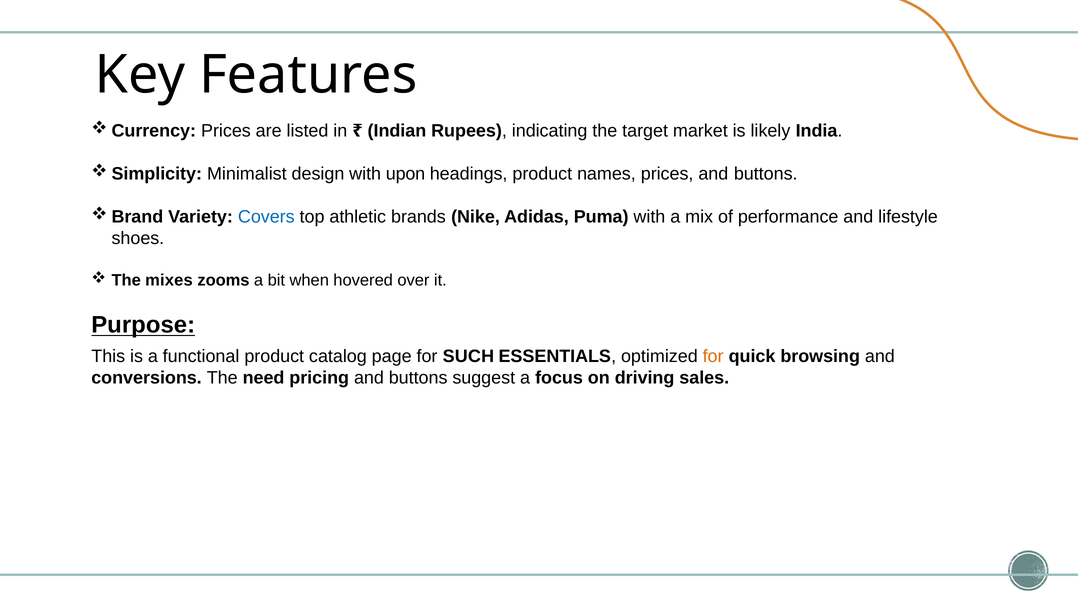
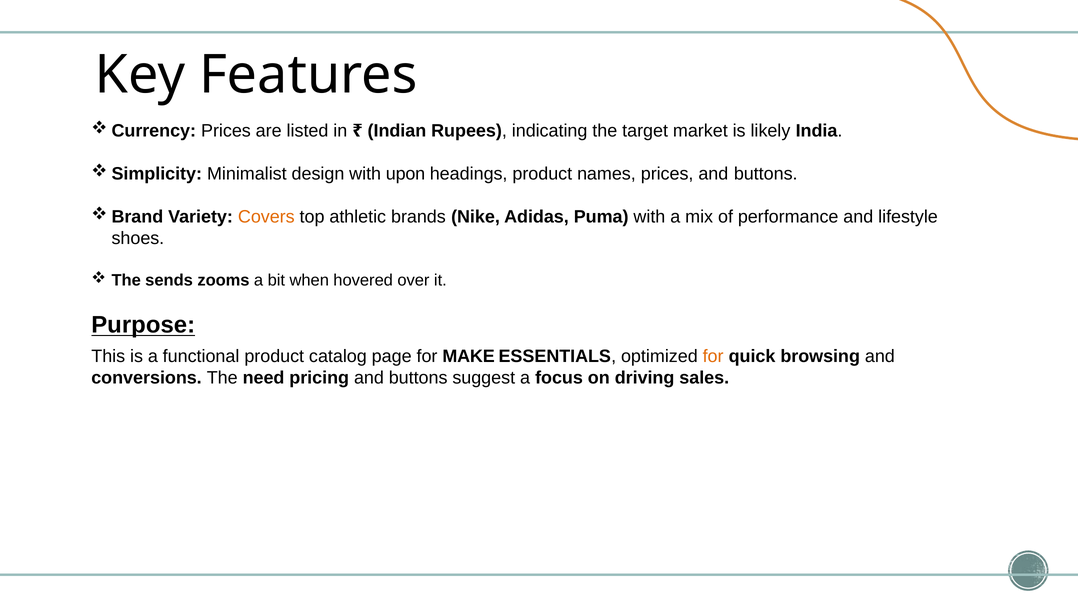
Covers colour: blue -> orange (266, 217)
mixes: mixes -> sends (169, 281)
SUCH: SUCH -> MAKE (469, 356)
